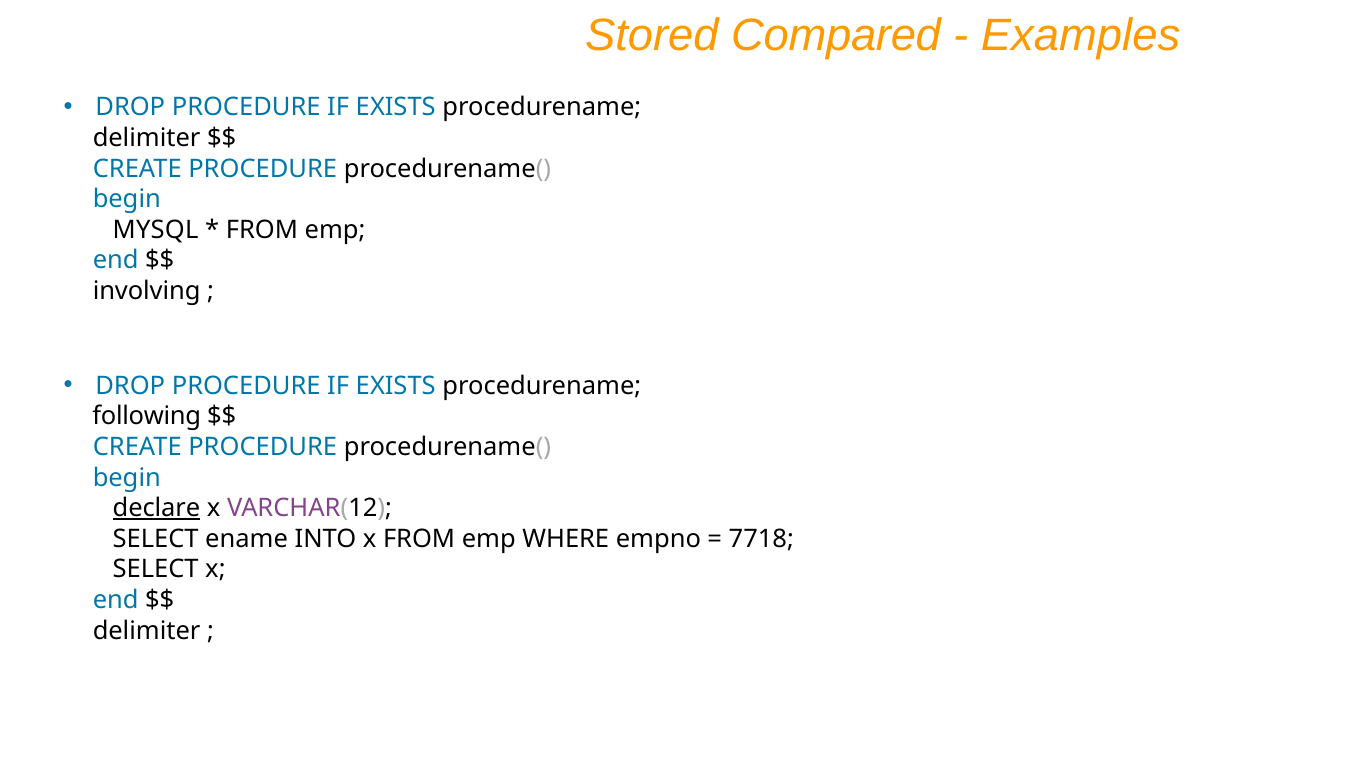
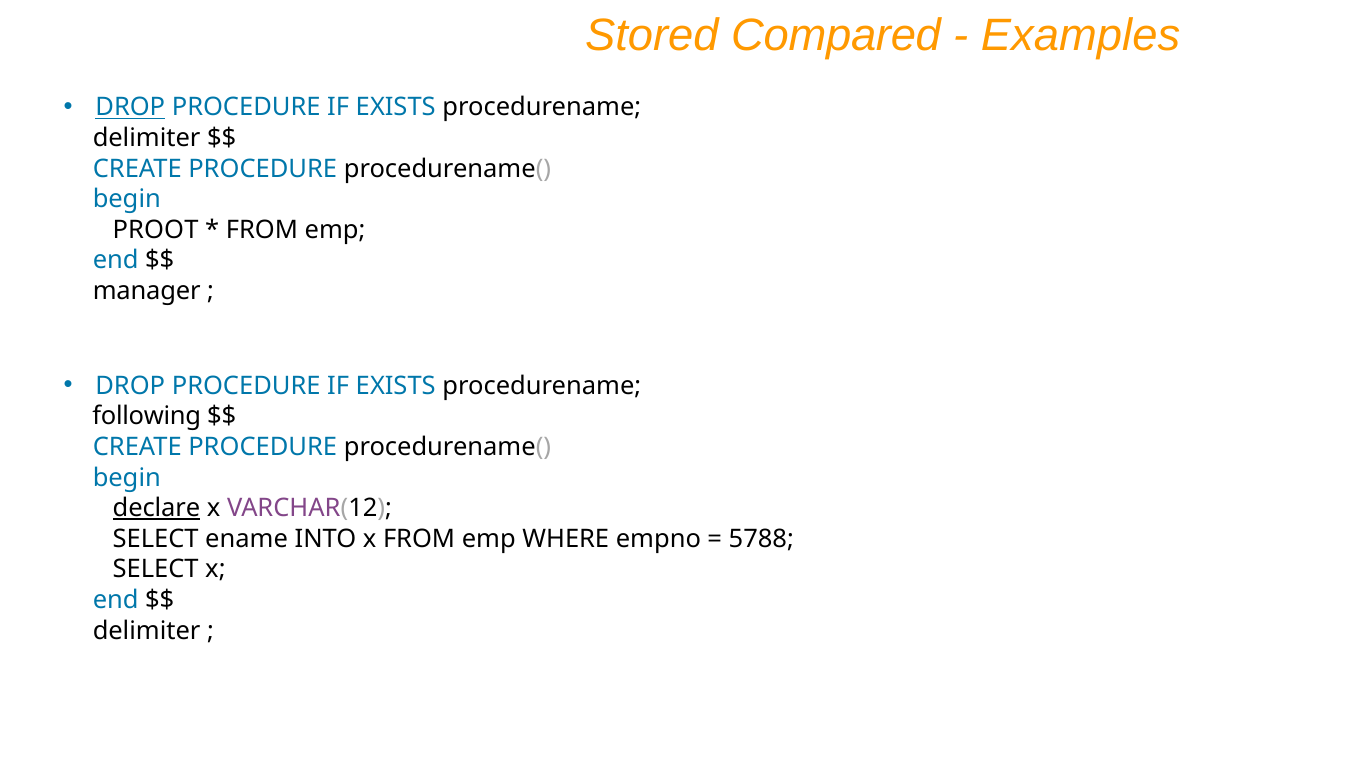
DROP underline: none -> present (130, 108)
MYSQL: MYSQL -> PROOT (156, 230)
involving: involving -> manager (147, 291)
7718: 7718 -> 5788 (761, 539)
